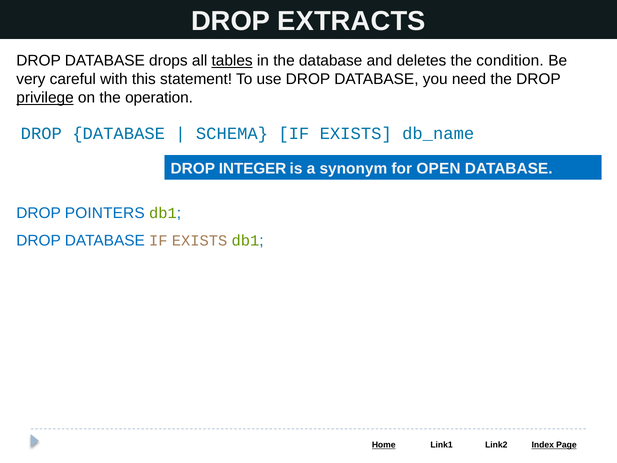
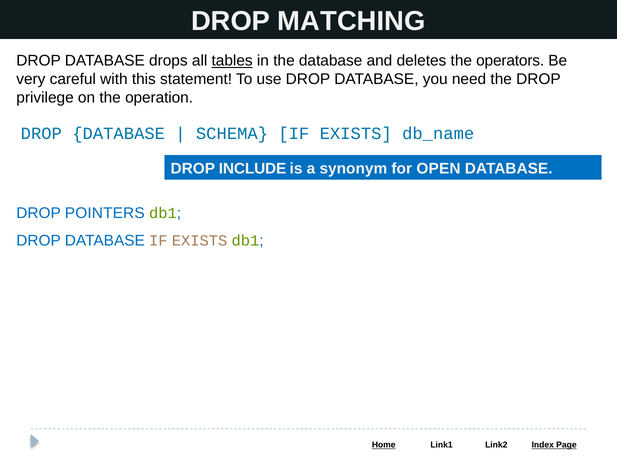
EXTRACTS: EXTRACTS -> MATCHING (352, 21)
condition: condition -> operators (510, 61)
privilege underline: present -> none (45, 98)
INTEGER: INTEGER -> INCLUDE (253, 168)
